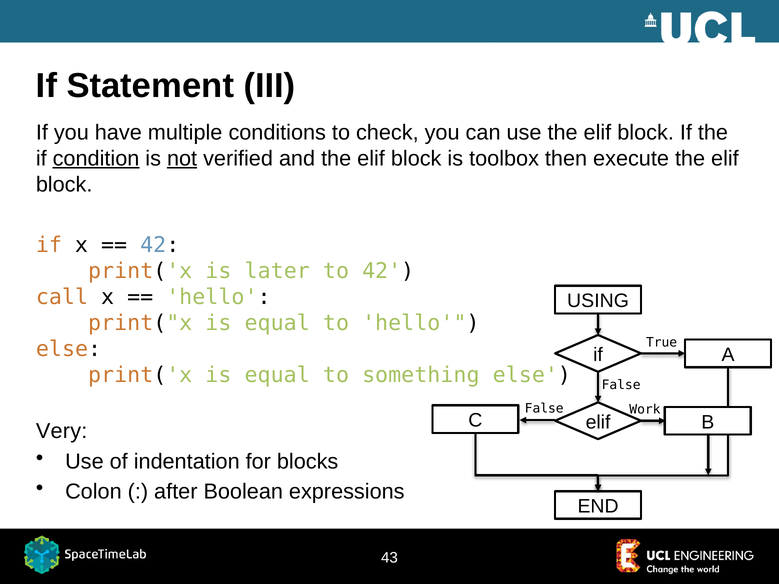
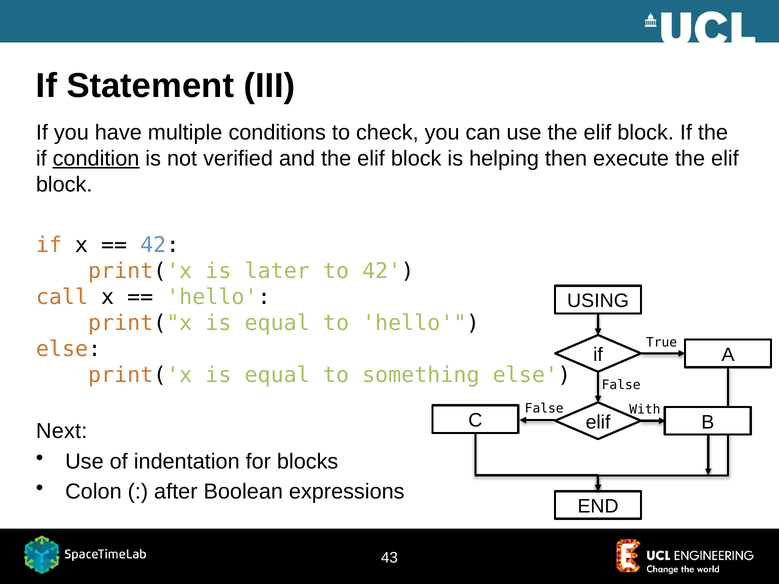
not underline: present -> none (182, 159)
toolbox: toolbox -> helping (504, 159)
Work: Work -> With (645, 410)
Very: Very -> Next (62, 431)
